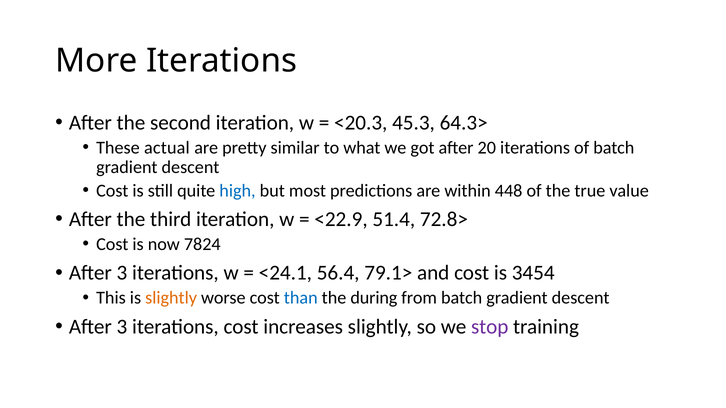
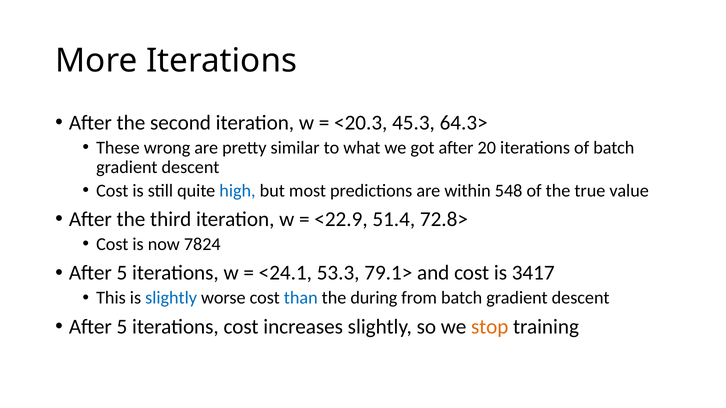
actual: actual -> wrong (167, 148)
448: 448 -> 548 (509, 191)
3: 3 -> 5 (122, 273)
56.4: 56.4 -> 53.3 (338, 273)
3454: 3454 -> 3417 (533, 273)
slightly colour: orange -> blue (171, 298)
3: 3 -> 5 (122, 327)
stop colour: purple -> orange (490, 327)
